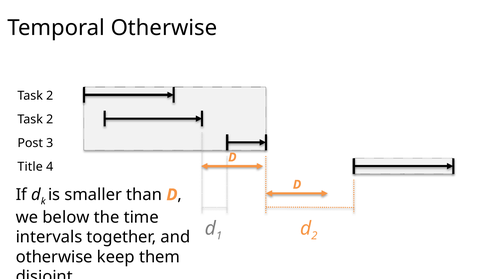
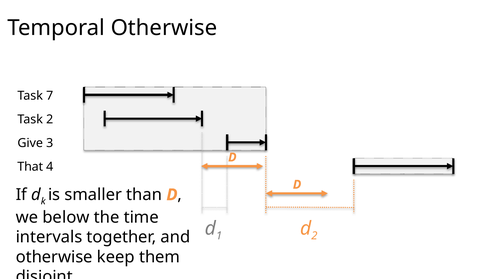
2: 2 -> 7 (50, 96)
Post: Post -> Give (30, 143)
Title: Title -> That (30, 167)
